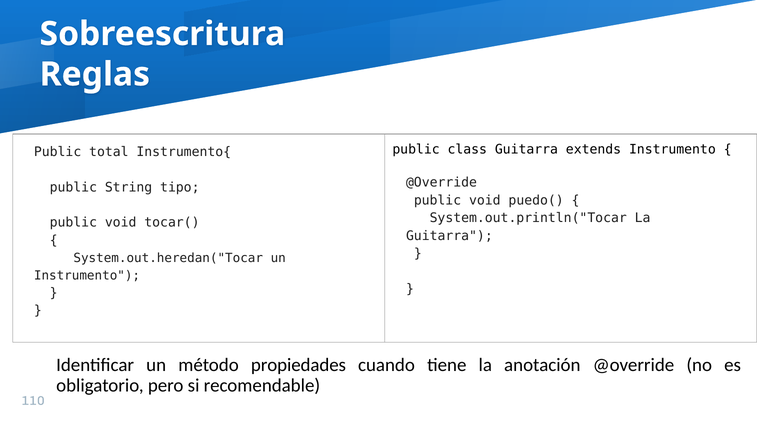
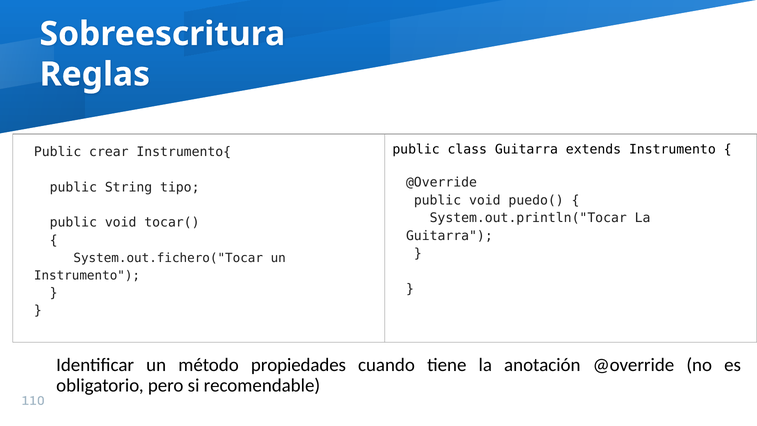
total: total -> crear (109, 152)
System.out.heredan("Tocar: System.out.heredan("Tocar -> System.out.fichero("Tocar (168, 258)
